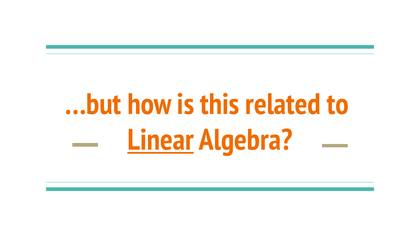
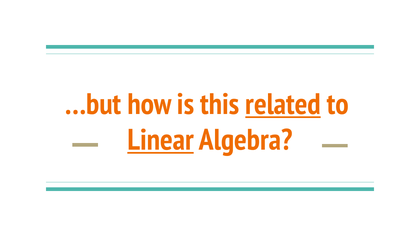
related underline: none -> present (283, 105)
